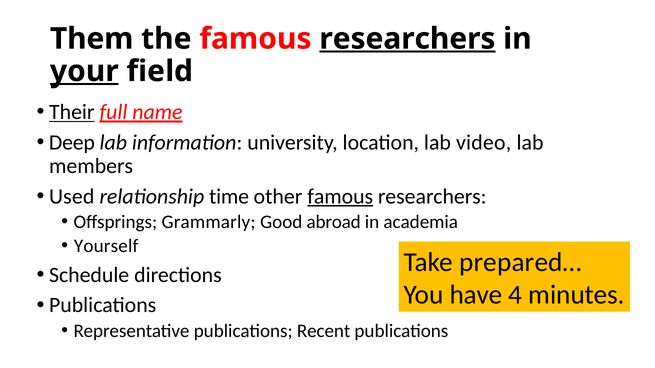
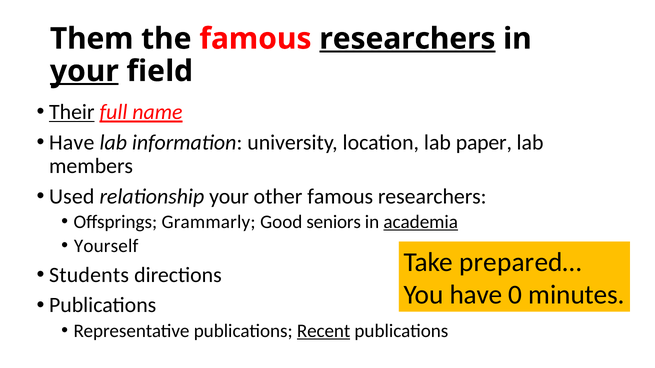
Deep: Deep -> Have (72, 143)
video: video -> paper (484, 143)
relationship time: time -> your (229, 197)
famous underline: present -> none (340, 197)
abroad: abroad -> seniors (334, 222)
academia underline: none -> present (421, 222)
Schedule: Schedule -> Students (89, 275)
4: 4 -> 0 (515, 295)
Recent underline: none -> present (324, 331)
